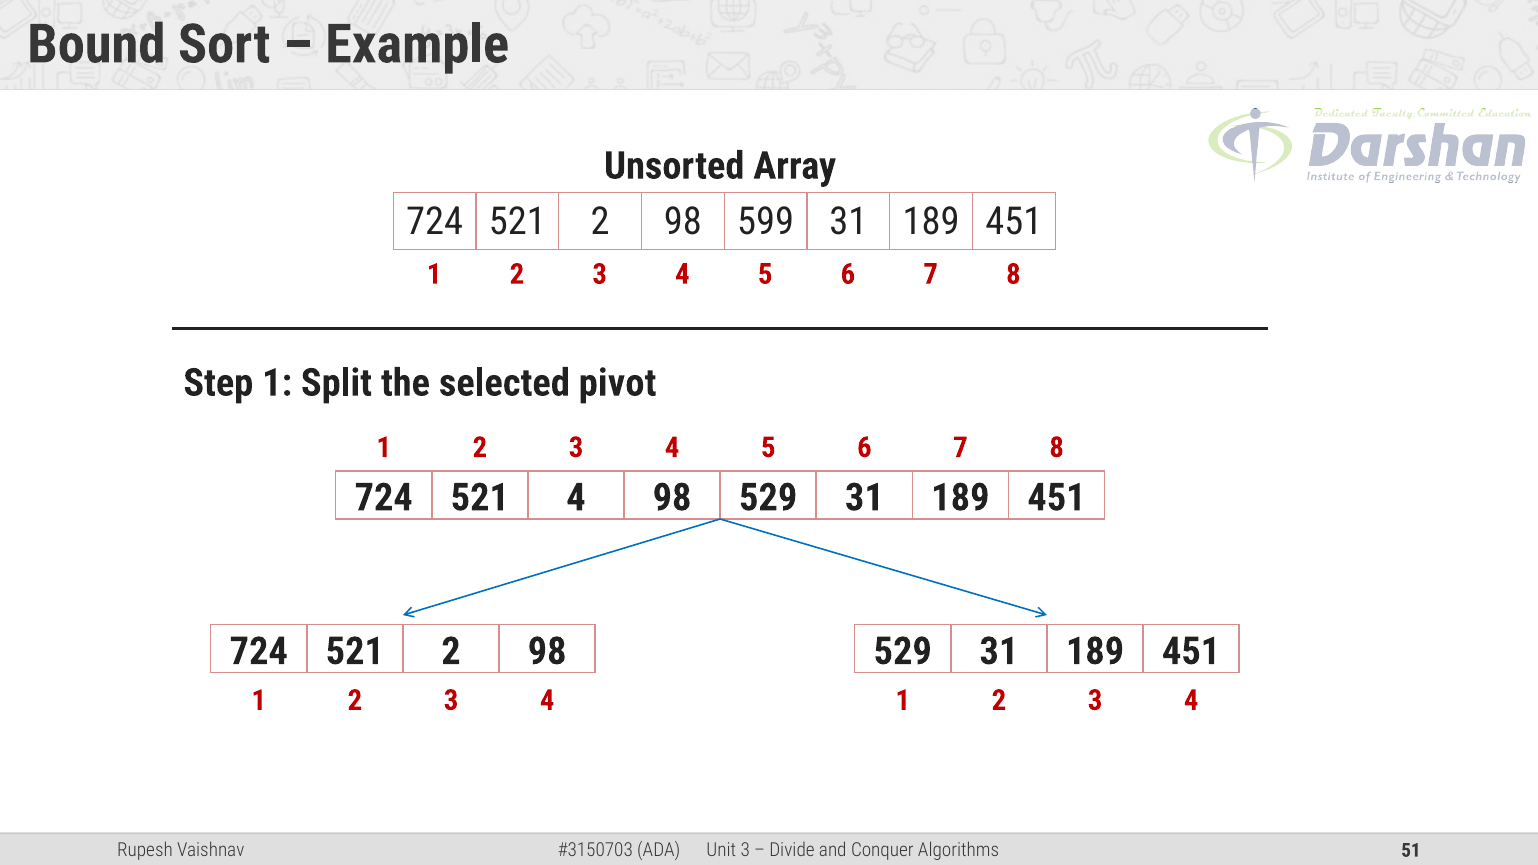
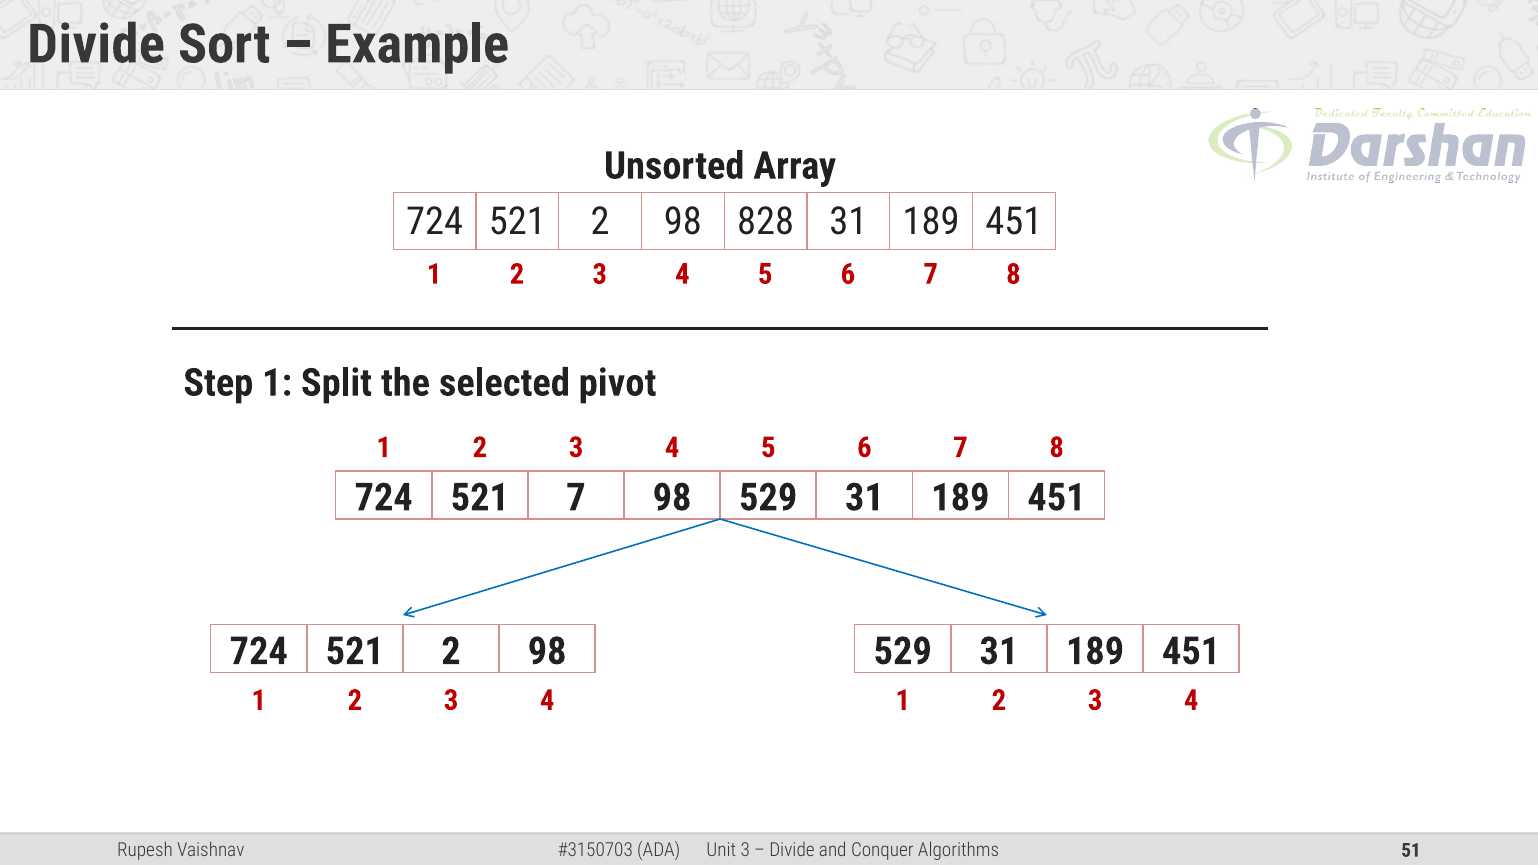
Bound: Bound -> Divide (96, 45)
599: 599 -> 828 (766, 222)
521 4: 4 -> 7 (576, 498)
